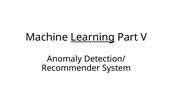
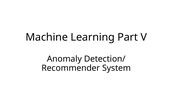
Learning underline: present -> none (93, 37)
